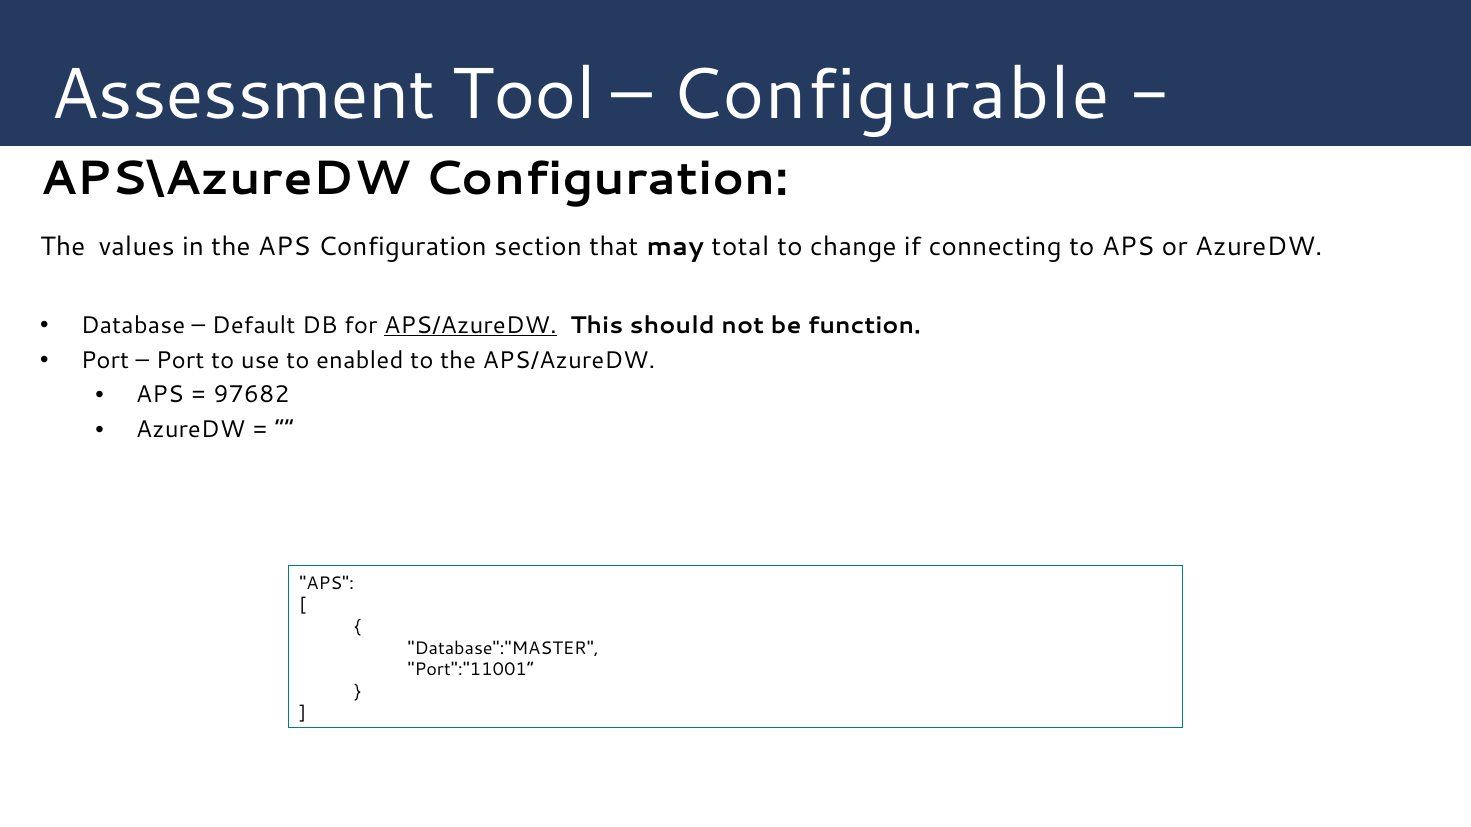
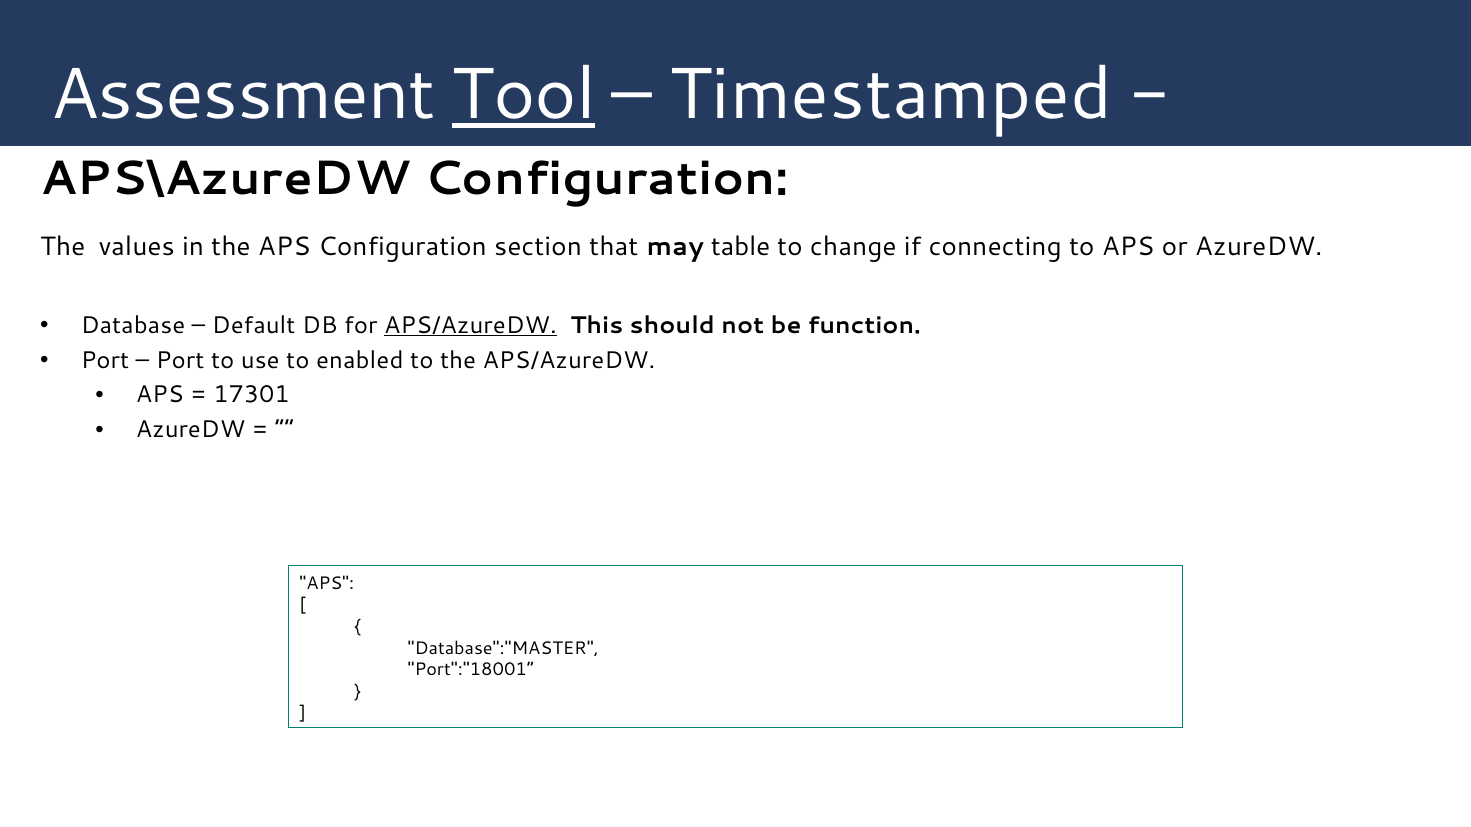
Tool underline: none -> present (524, 95)
Configurable: Configurable -> Timestamped (891, 95)
total: total -> table (741, 247)
97682: 97682 -> 17301 (252, 395)
Port":"11001“: Port":"11001“ -> Port":"18001“ (471, 670)
